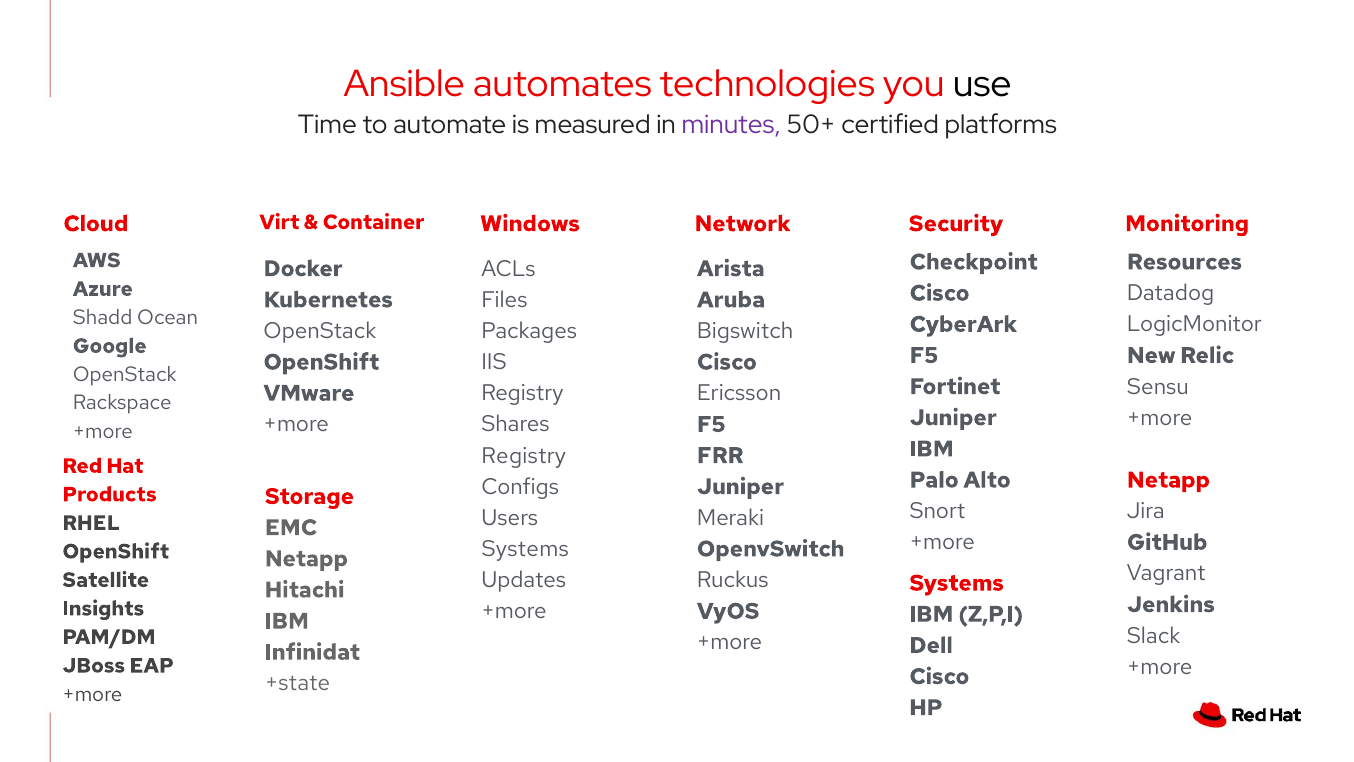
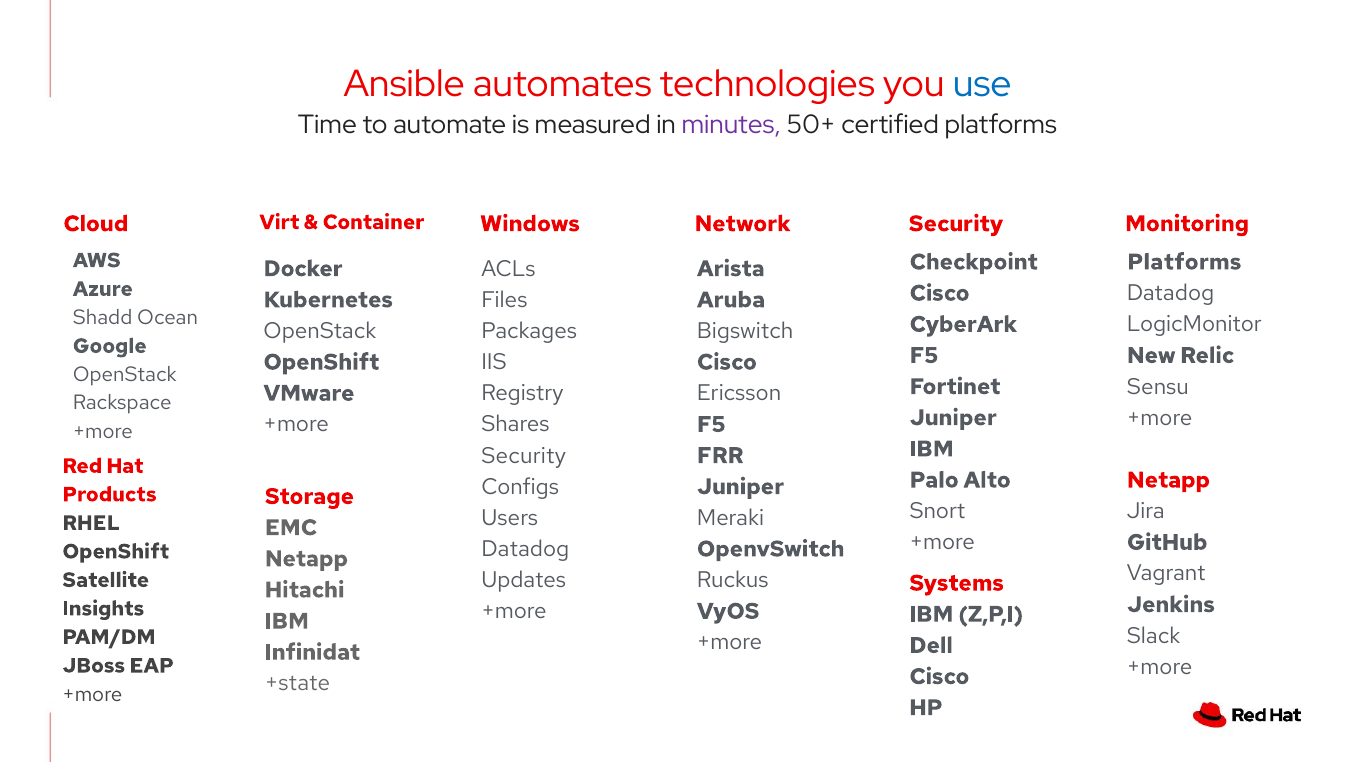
use colour: black -> blue (982, 84)
Resources: Resources -> Platforms (1184, 262)
Registry: Registry -> Security (524, 455)
Systems: Systems -> Datadog (525, 549)
